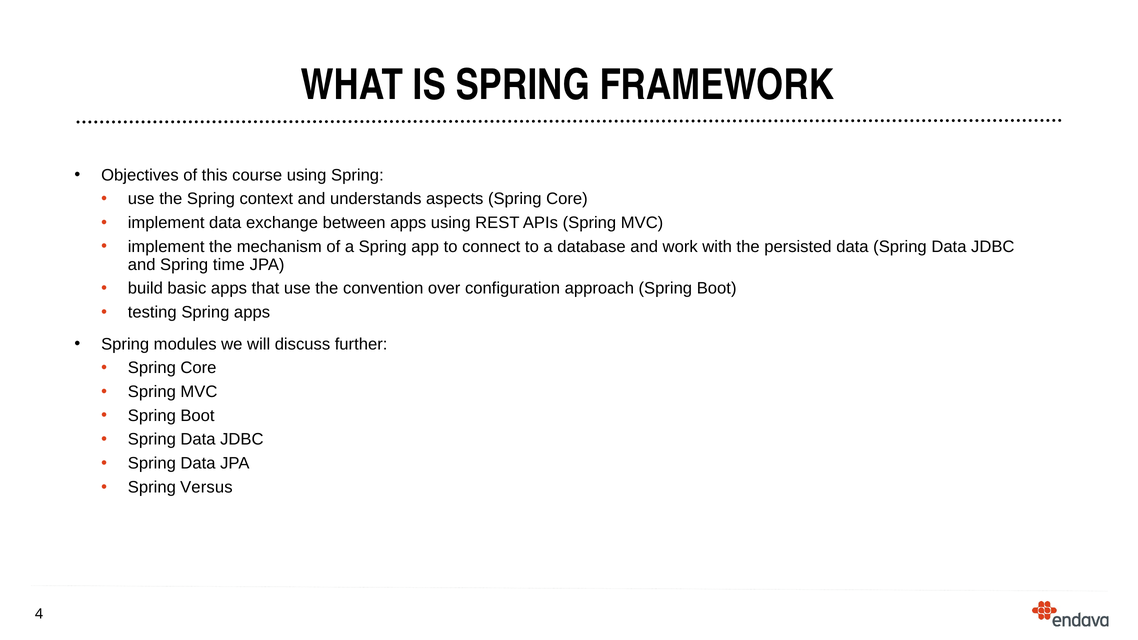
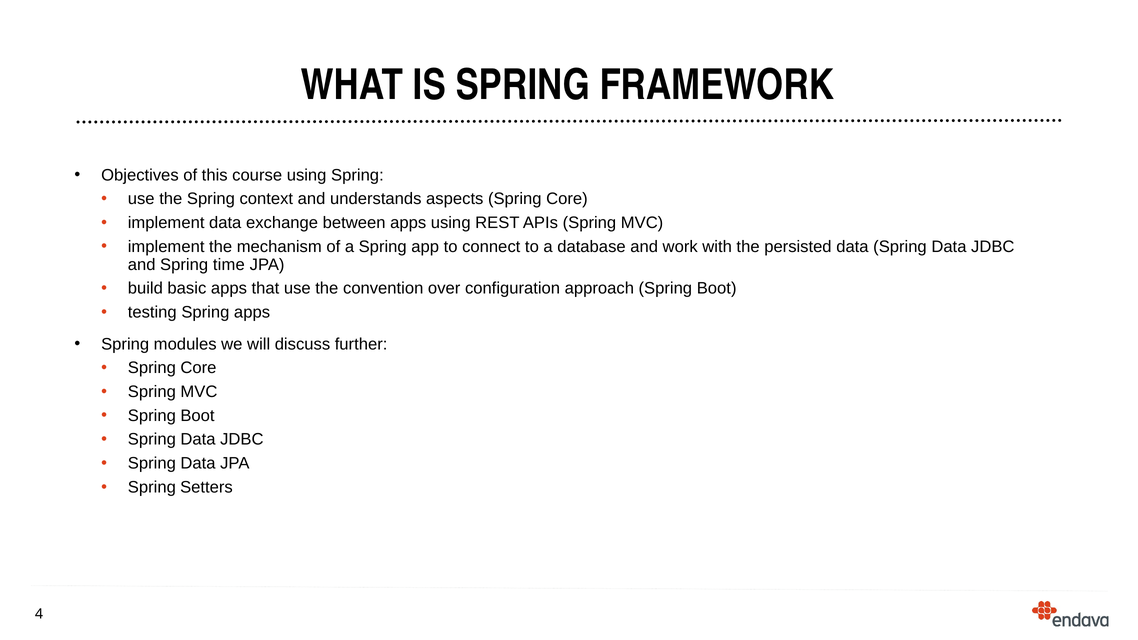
Versus: Versus -> Setters (206, 487)
